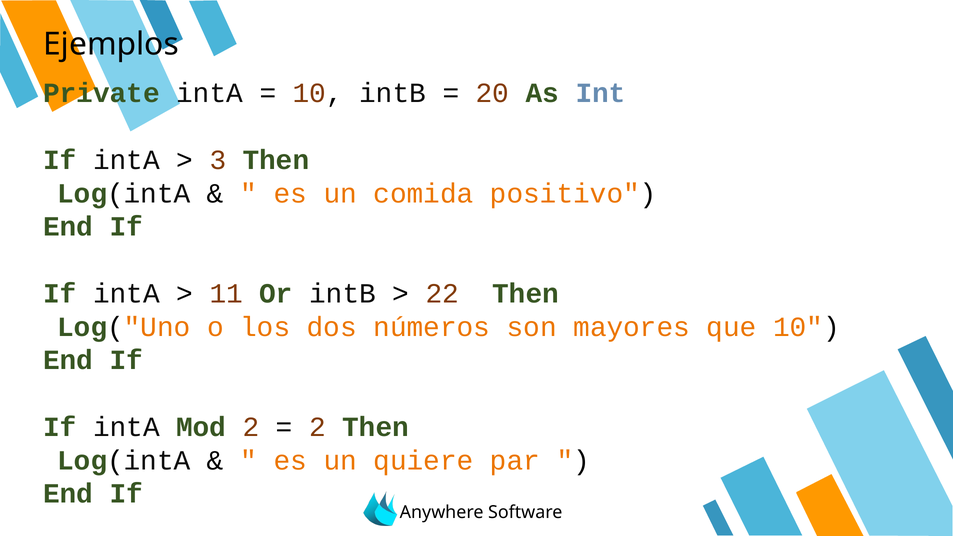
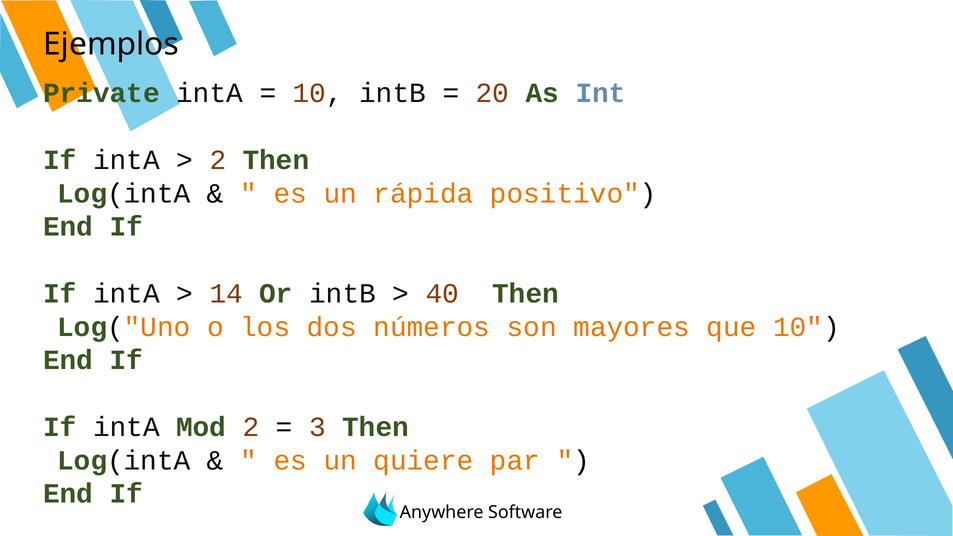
3: 3 -> 2 (218, 160)
comida: comida -> rápida (423, 193)
11: 11 -> 14 (226, 294)
22: 22 -> 40 (442, 294)
2: 2 -> 3 (318, 427)
